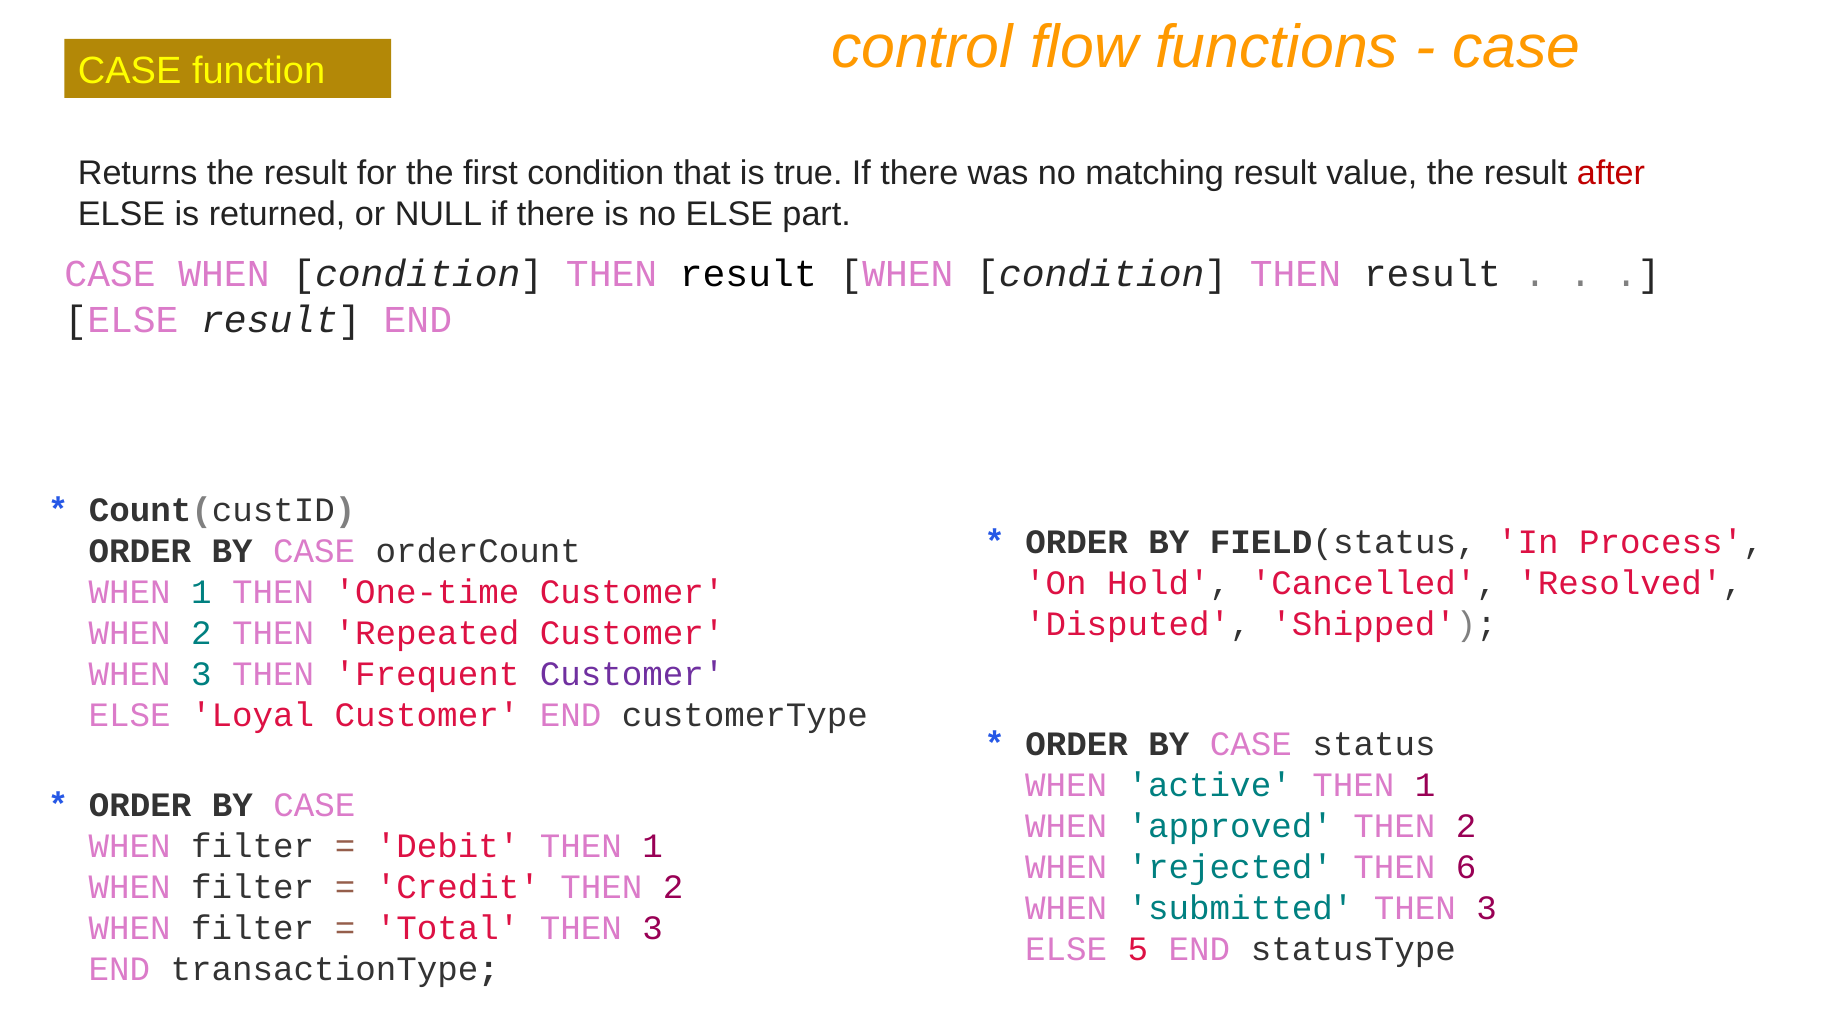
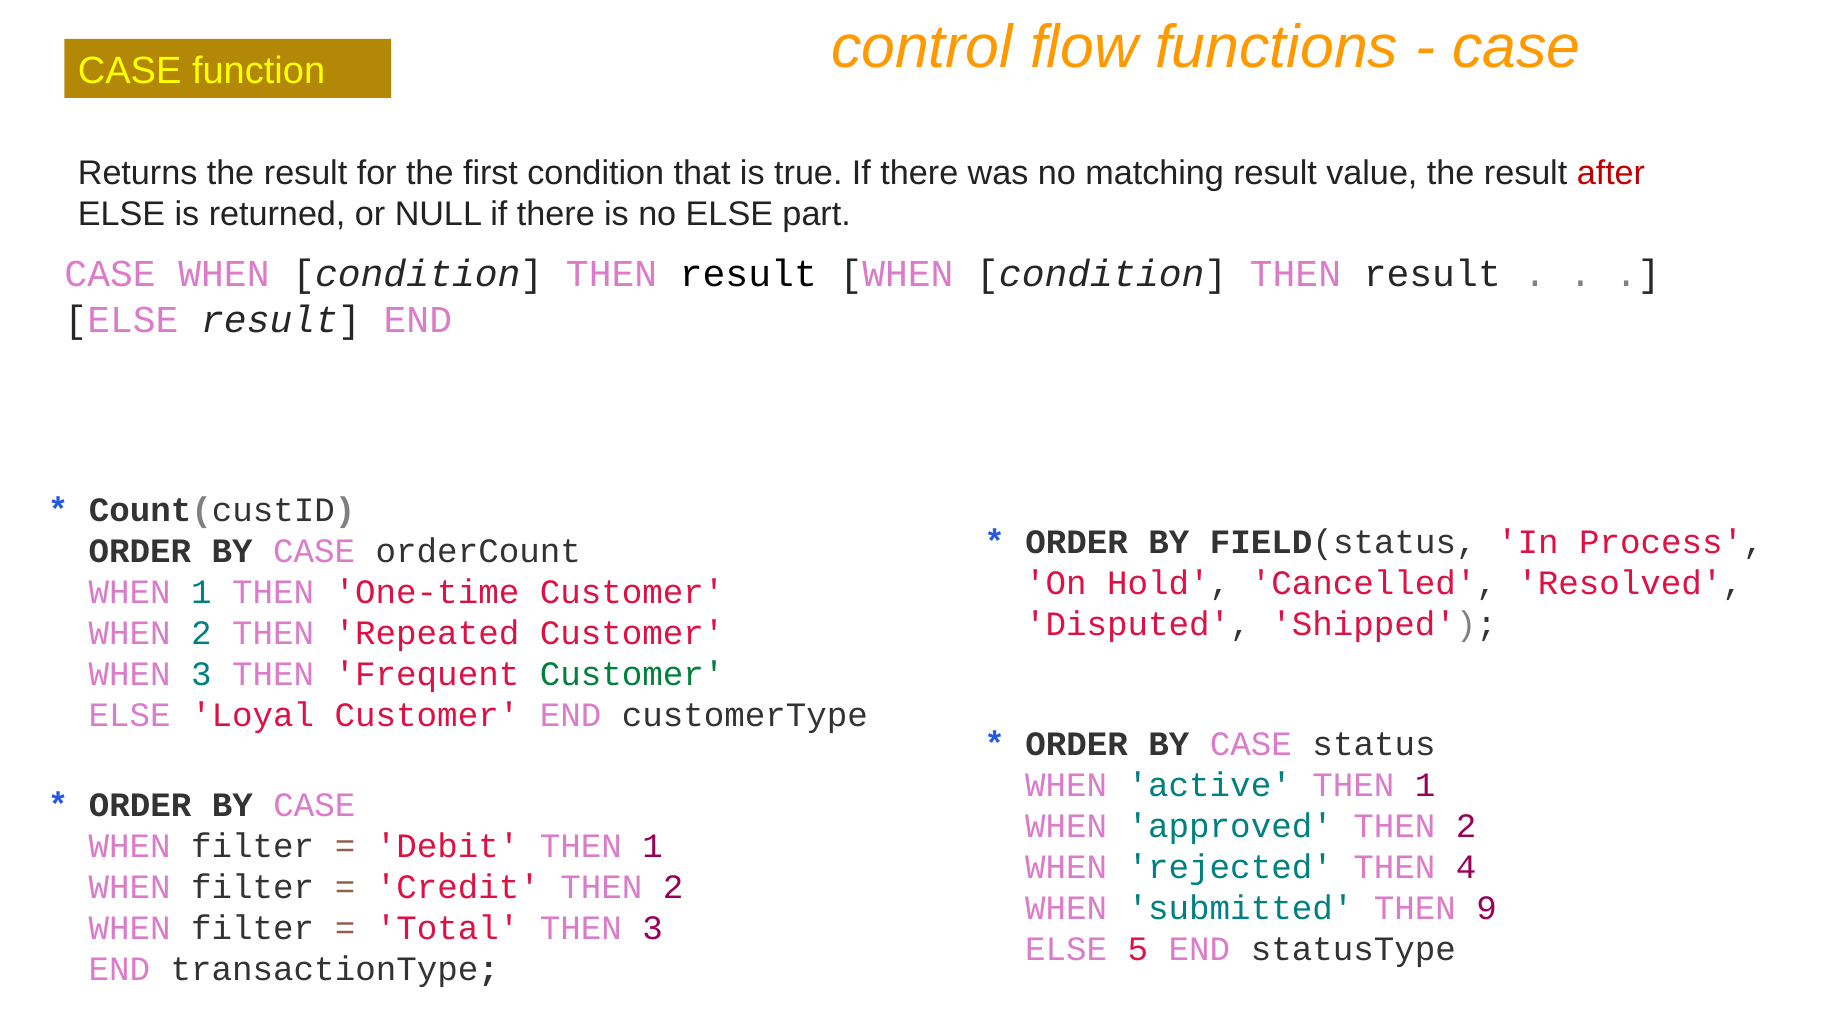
Customer colour: purple -> green (632, 674)
6: 6 -> 4 (1466, 867)
submitted THEN 3: 3 -> 9 (1487, 908)
